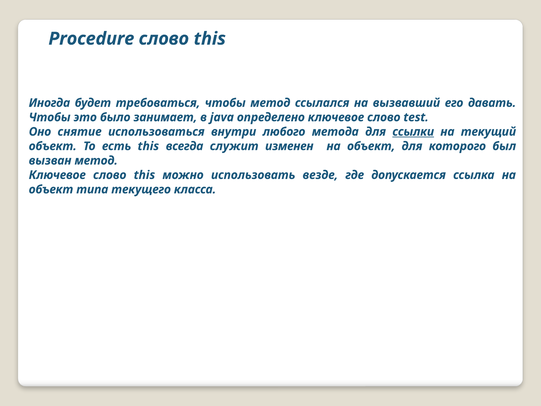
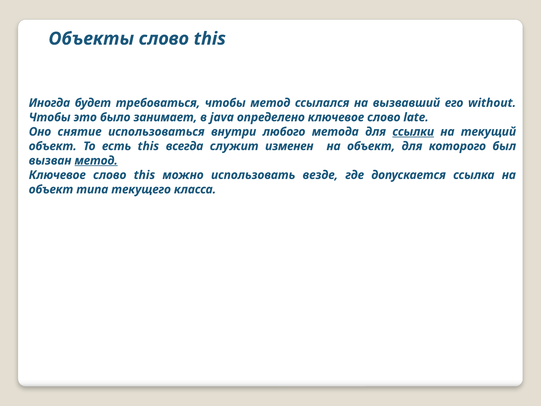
Procedure: Procedure -> Объекты (91, 39)
давать: давать -> without (492, 103)
test: test -> late (416, 117)
метод underline: none -> present (96, 160)
